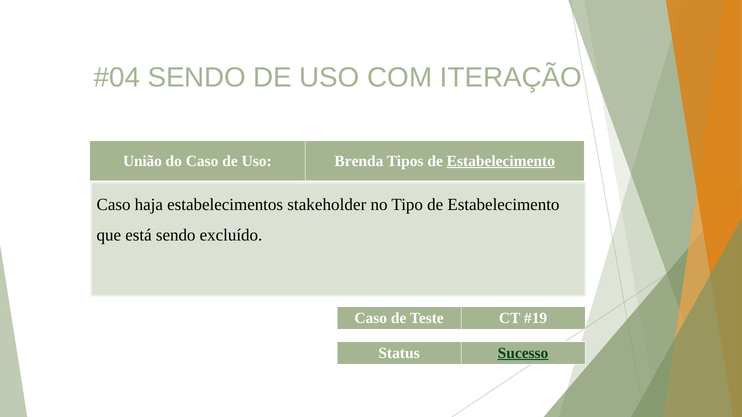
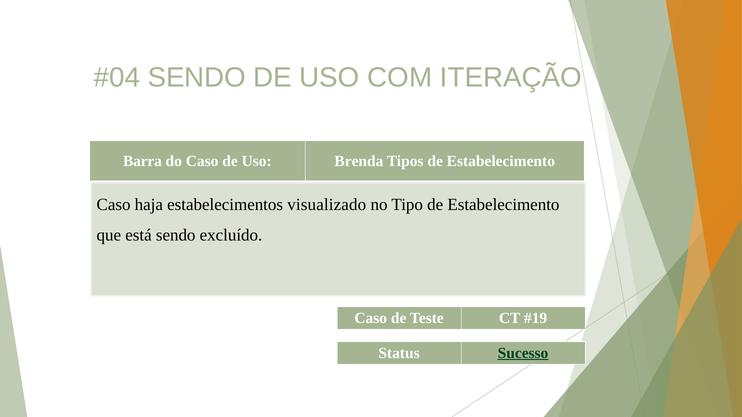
União: União -> Barra (142, 161)
Estabelecimento underline: present -> none (501, 161)
stakeholder: stakeholder -> visualizado (327, 205)
